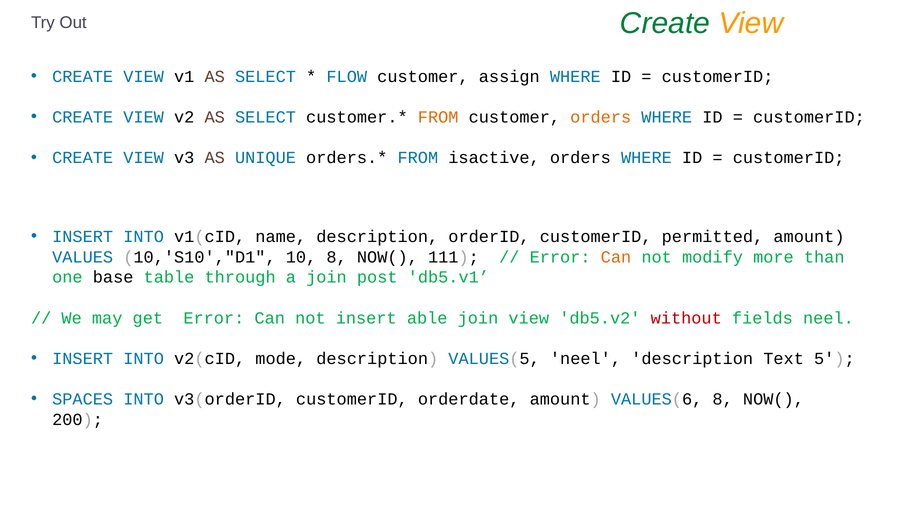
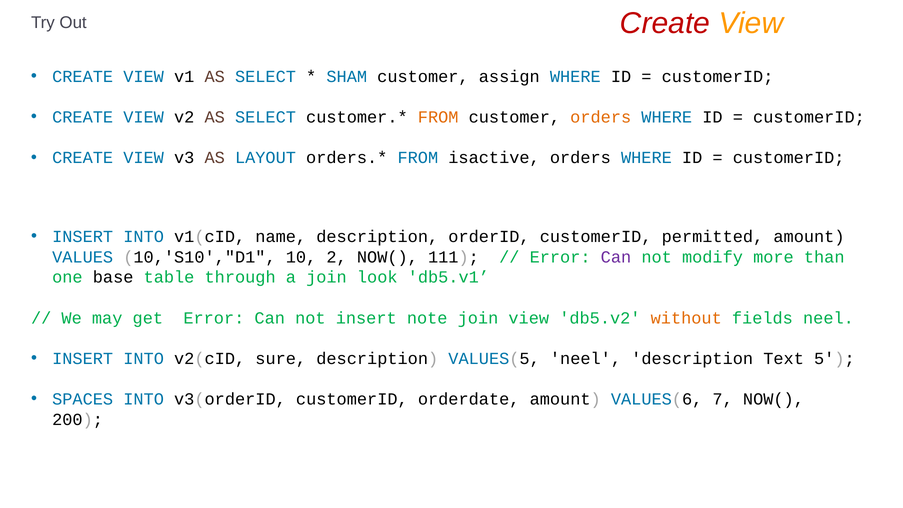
Create colour: green -> red (665, 24)
FLOW: FLOW -> SHAM (347, 77)
UNIQUE: UNIQUE -> LAYOUT (265, 158)
10 8: 8 -> 2 (337, 257)
Can colour: orange -> purple (616, 257)
post: post -> look (377, 277)
able: able -> note (427, 318)
without colour: red -> orange (686, 318)
mode: mode -> sure (281, 359)
VALUES(6 8: 8 -> 7 (723, 399)
